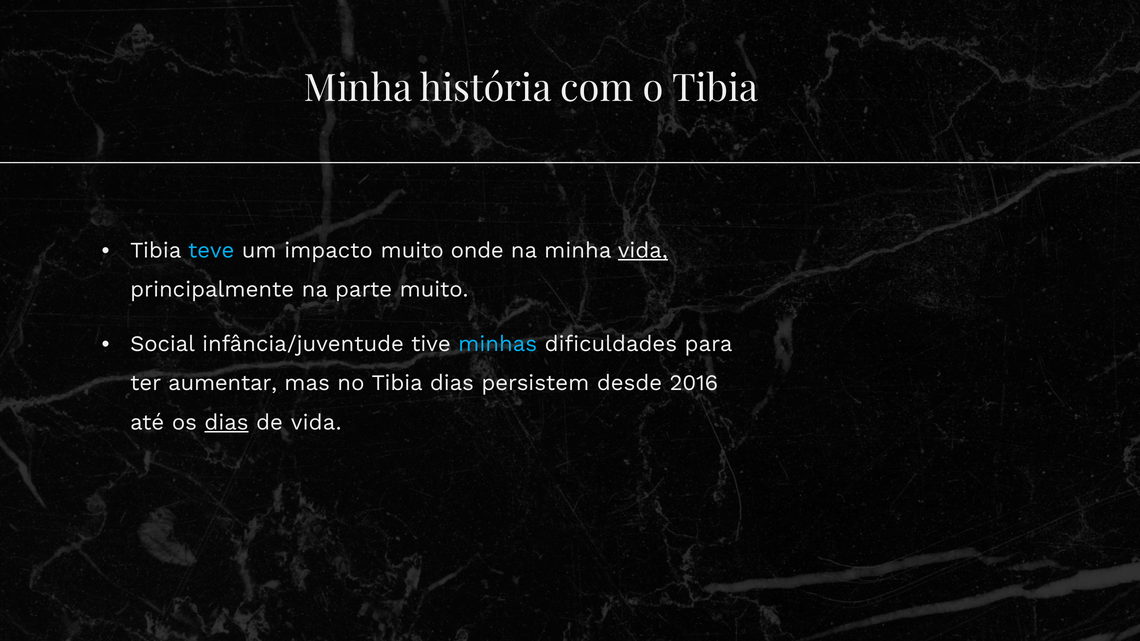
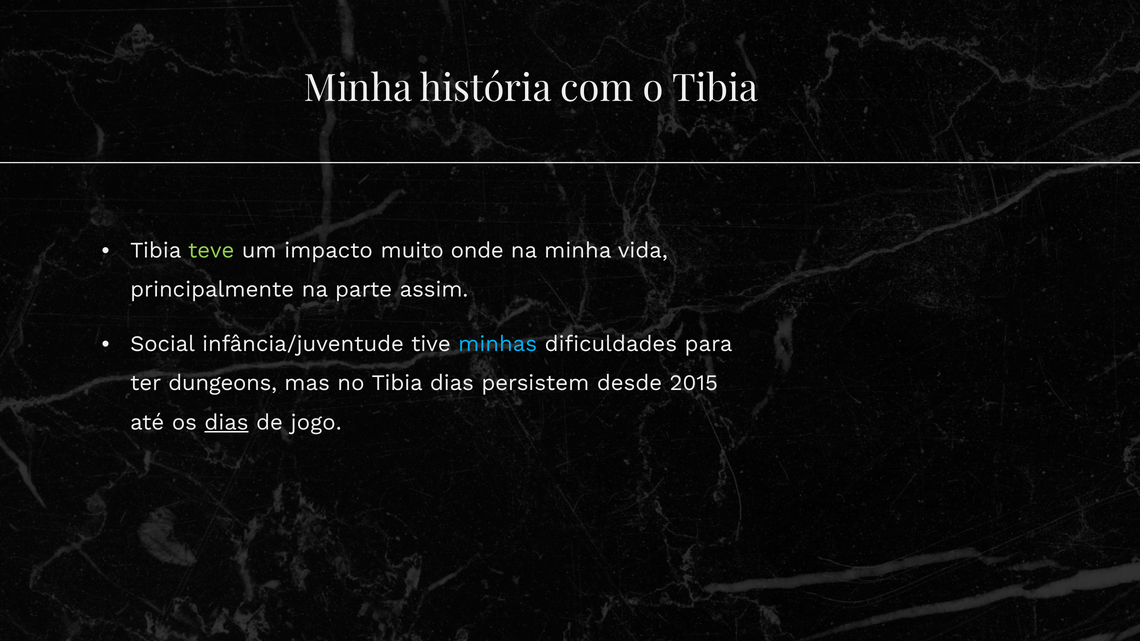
teve colour: light blue -> light green (211, 250)
vida underline: present -> none (643, 250)
parte muito: muito -> assim (434, 289)
aumentar: aumentar -> dungeons (223, 383)
2016: 2016 -> 2015 (694, 383)
de vida: vida -> jogo (316, 422)
